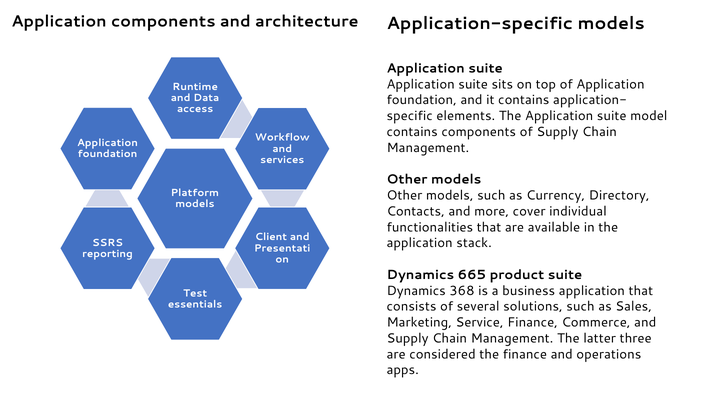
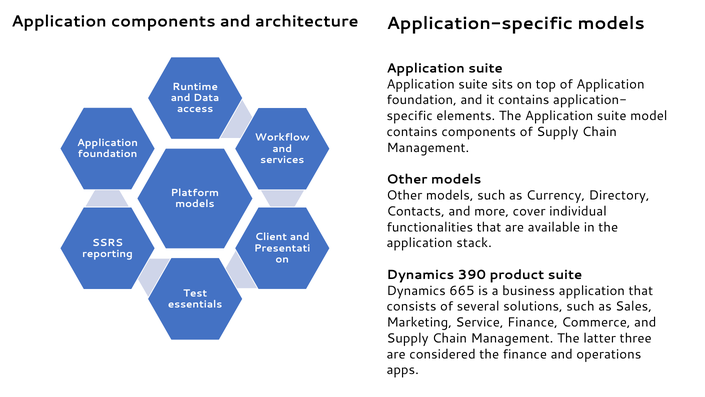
665: 665 -> 390 (472, 274)
368: 368 -> 665 (462, 290)
